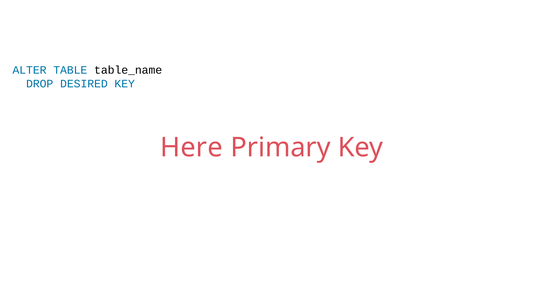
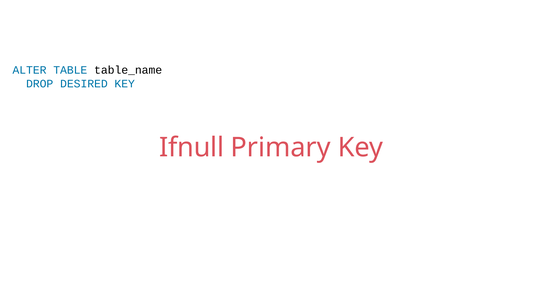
Here: Here -> Ifnull (192, 147)
